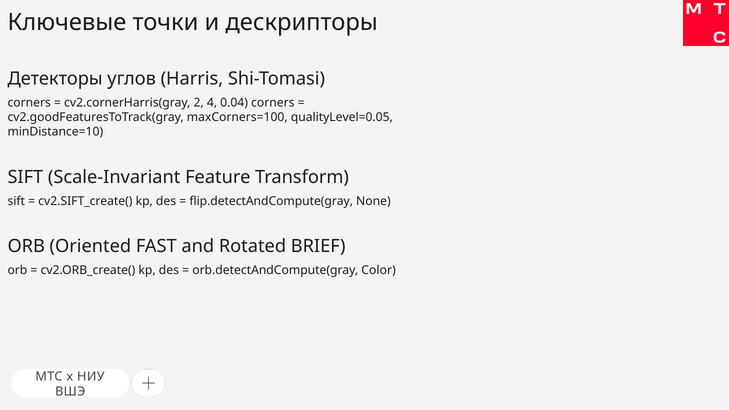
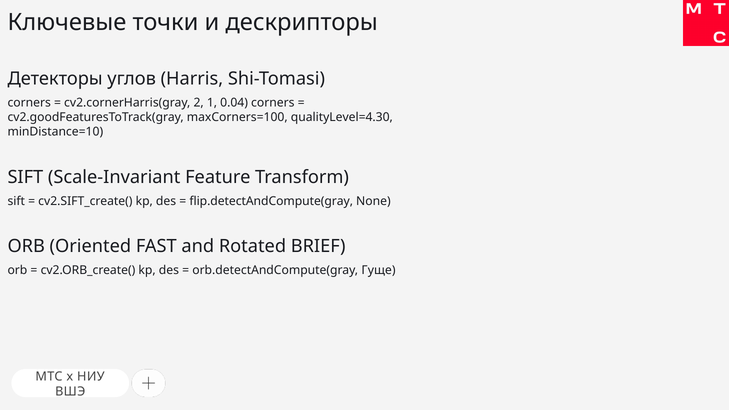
4: 4 -> 1 (212, 102)
qualityLevel=0.05: qualityLevel=0.05 -> qualityLevel=4.30 (342, 117)
Color: Color -> Гуще (379, 270)
